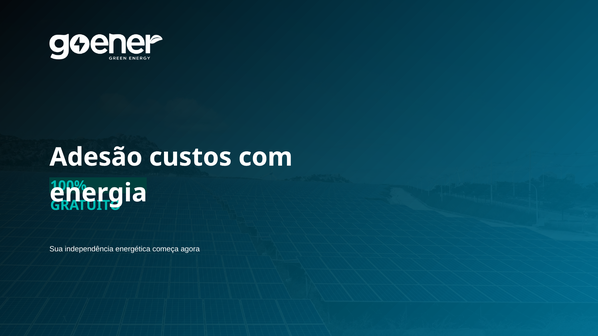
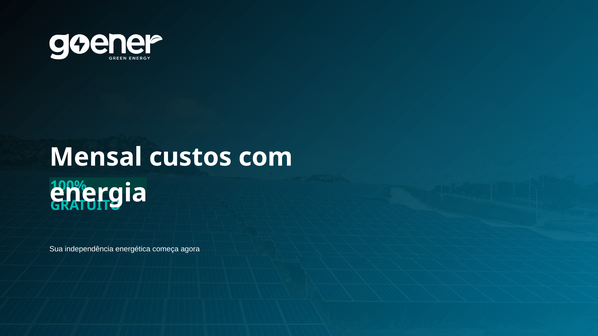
Adesão: Adesão -> Mensal (96, 157)
